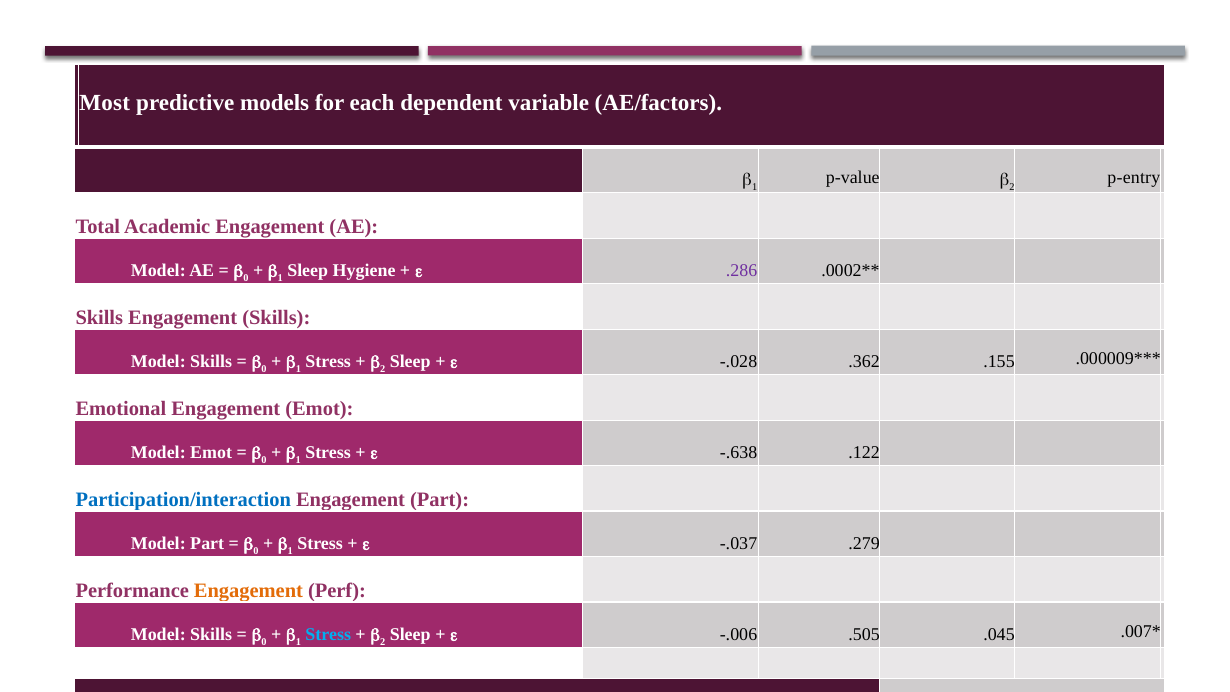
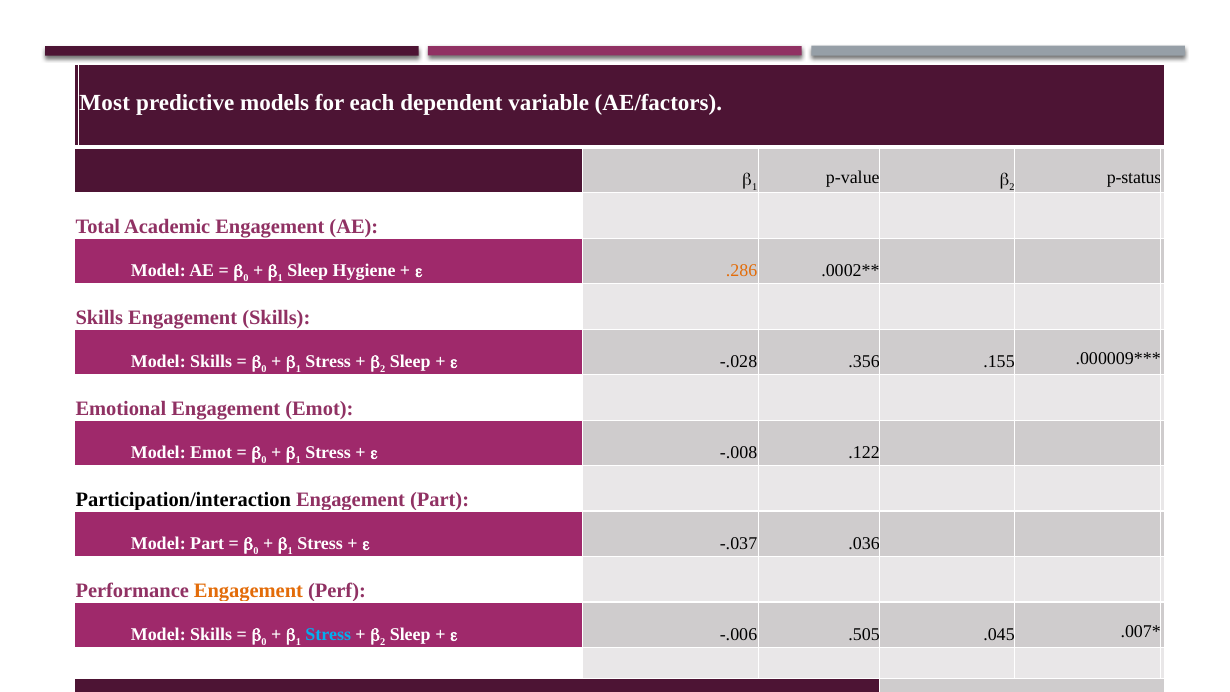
p-entry: p-entry -> p-status (1134, 177)
.286 colour: purple -> orange (742, 271)
.362: .362 -> .356 (864, 362)
-.638: -.638 -> -.008 (739, 453)
Participation/interaction colour: blue -> black (183, 500)
.279: .279 -> .036 (864, 544)
